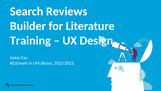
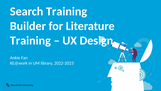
Search Reviews: Reviews -> Training (67, 11)
